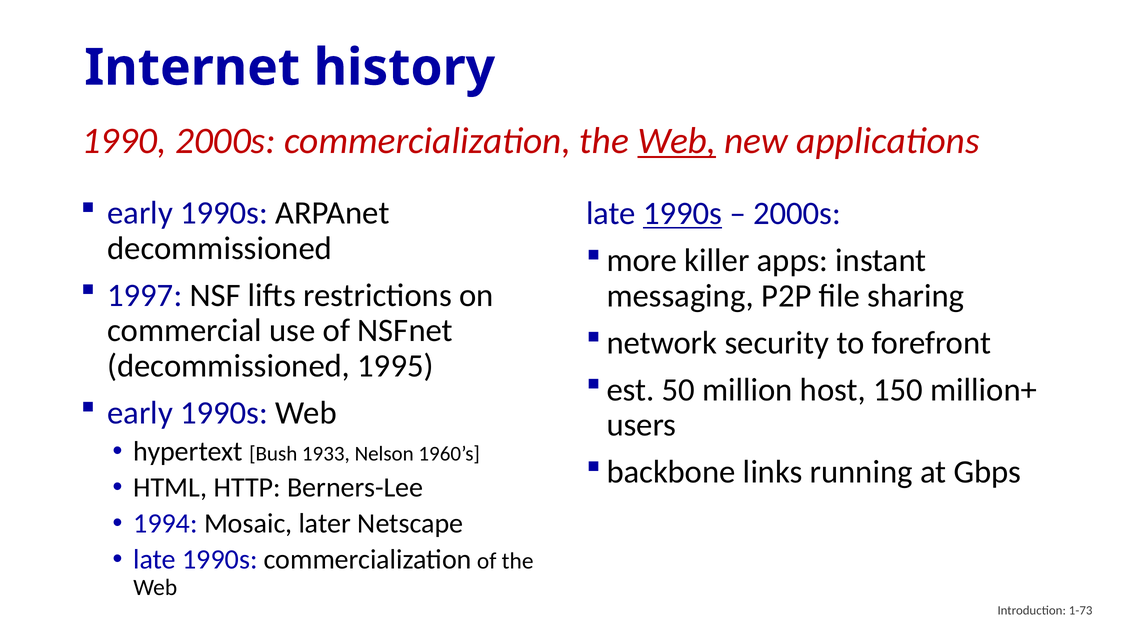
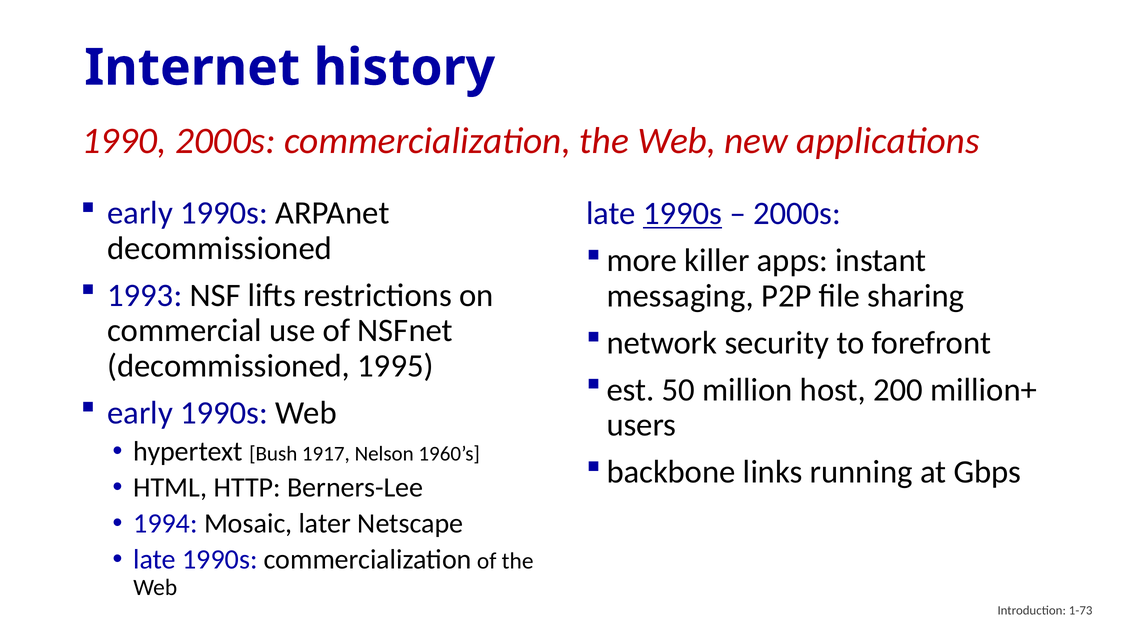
Web underline: present -> none (677, 141)
1997: 1997 -> 1993 (145, 295)
150: 150 -> 200 (898, 390)
1933: 1933 -> 1917 (326, 454)
